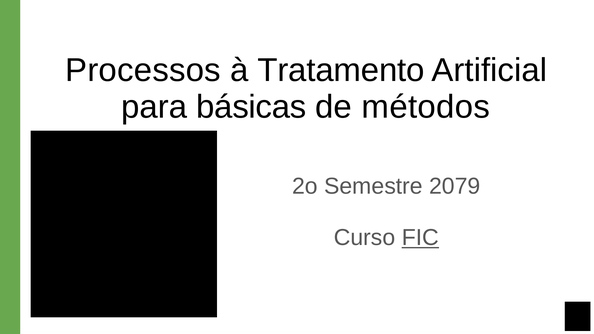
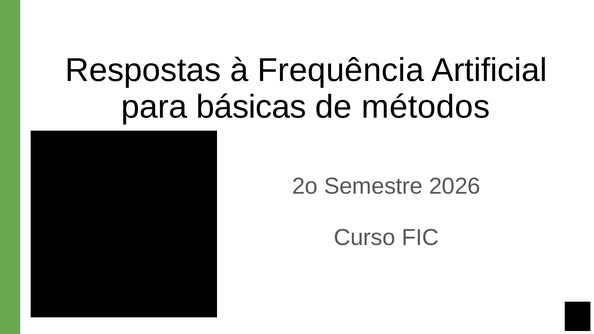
Processos: Processos -> Respostas (143, 70)
Tratamento: Tratamento -> Frequência (341, 70)
2079: 2079 -> 2026 (455, 186)
FIC underline: present -> none (420, 238)
